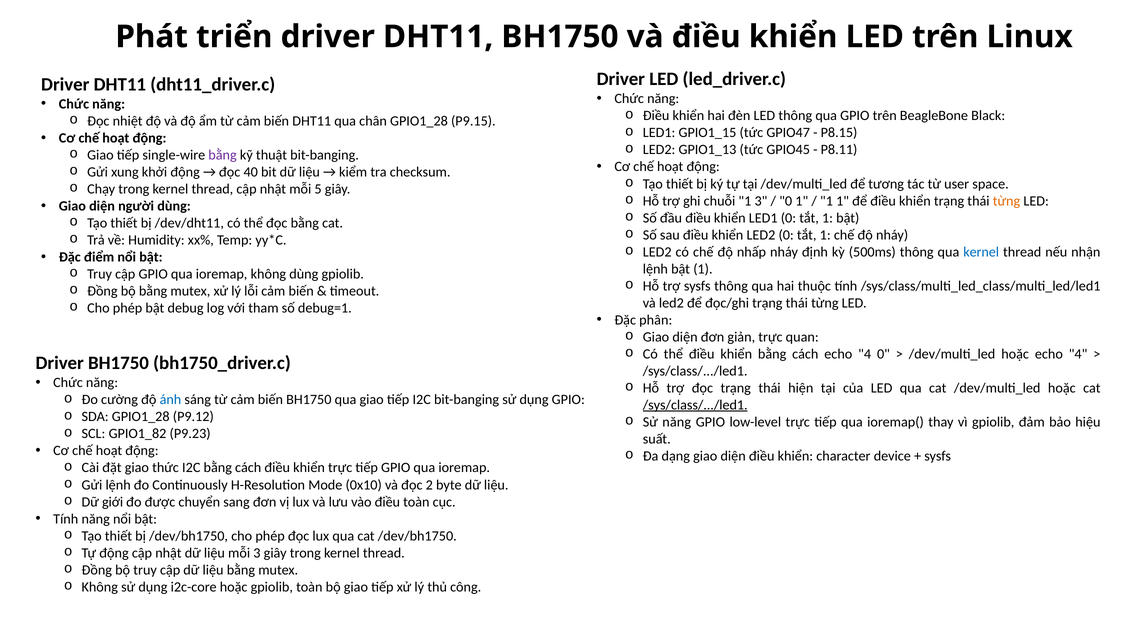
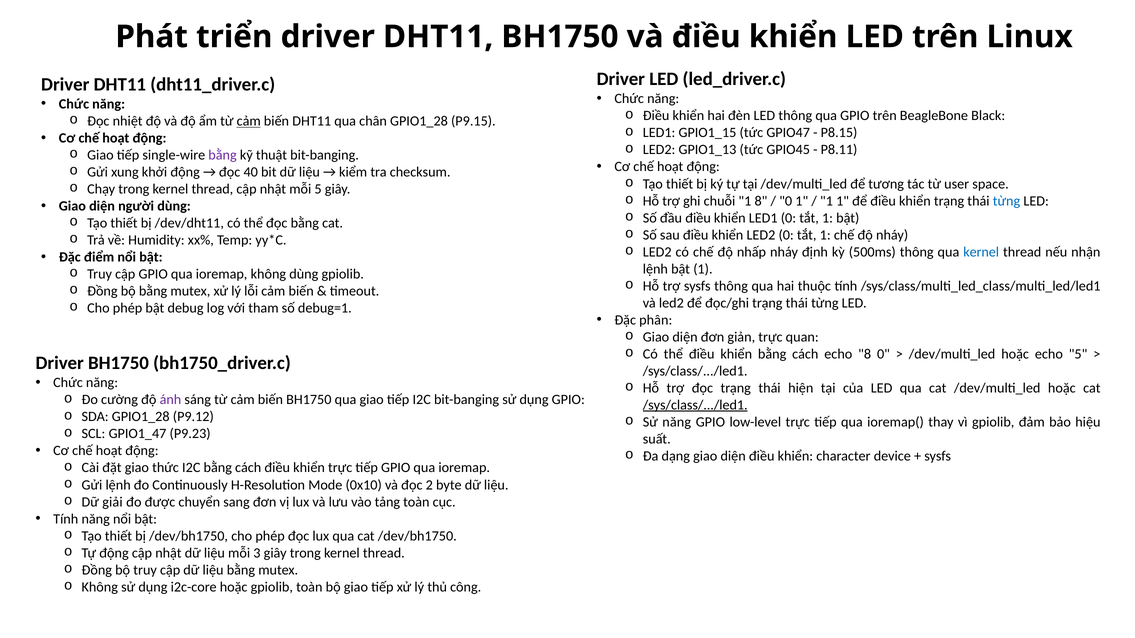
cảm underline: none -> present (249, 121)
1 3: 3 -> 8 (761, 201)
từng colour: orange -> blue (1007, 201)
cách echo 4: 4 -> 8 (865, 354)
hoặc echo 4: 4 -> 5 (1078, 354)
ánh colour: blue -> purple (170, 400)
GPIO1_82: GPIO1_82 -> GPIO1_47 (138, 434)
giới: giới -> giải (112, 502)
vào điều: điều -> tảng (387, 502)
